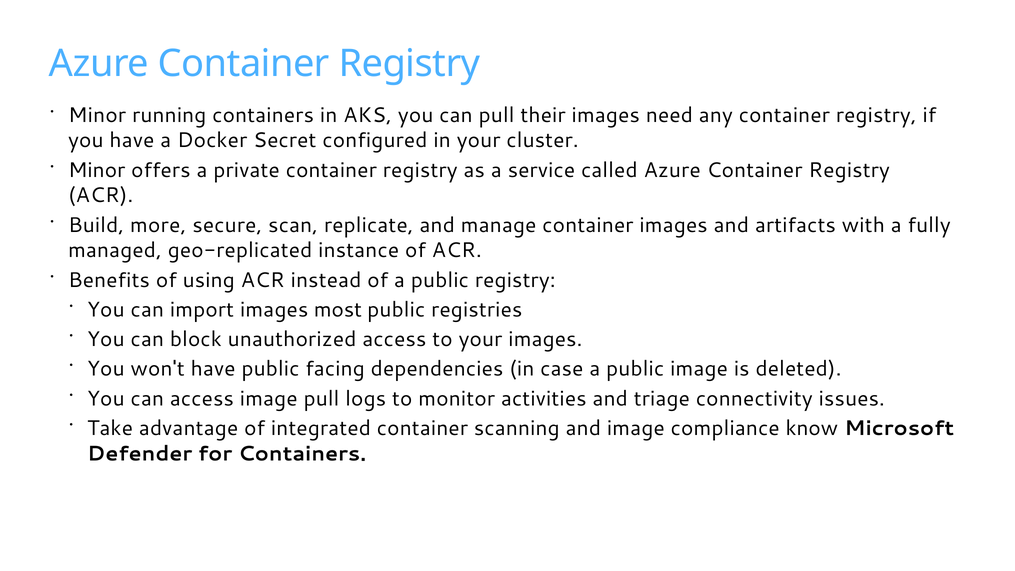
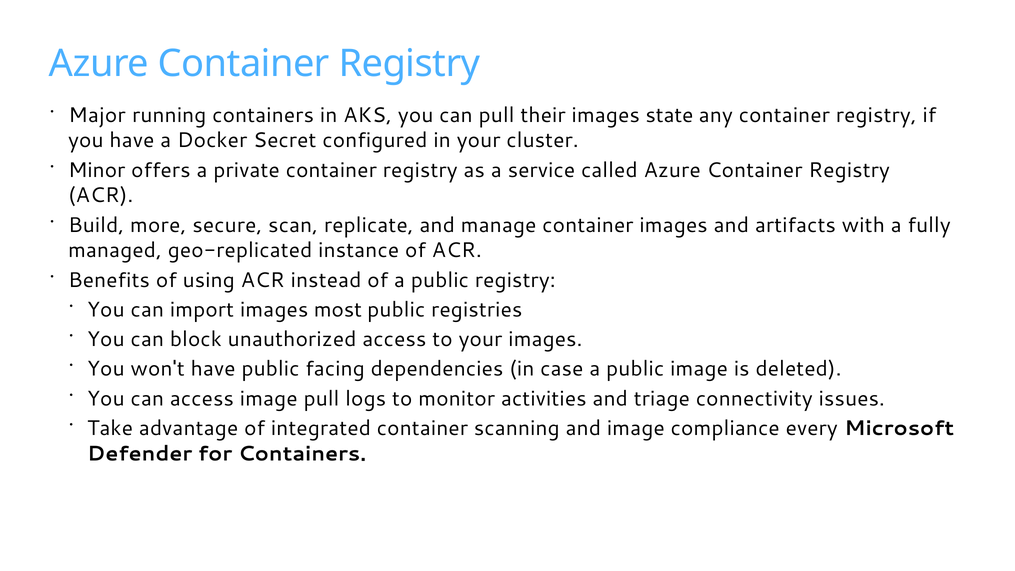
Minor: Minor -> Major (97, 115)
need: need -> state (669, 115)
know: know -> every (812, 428)
